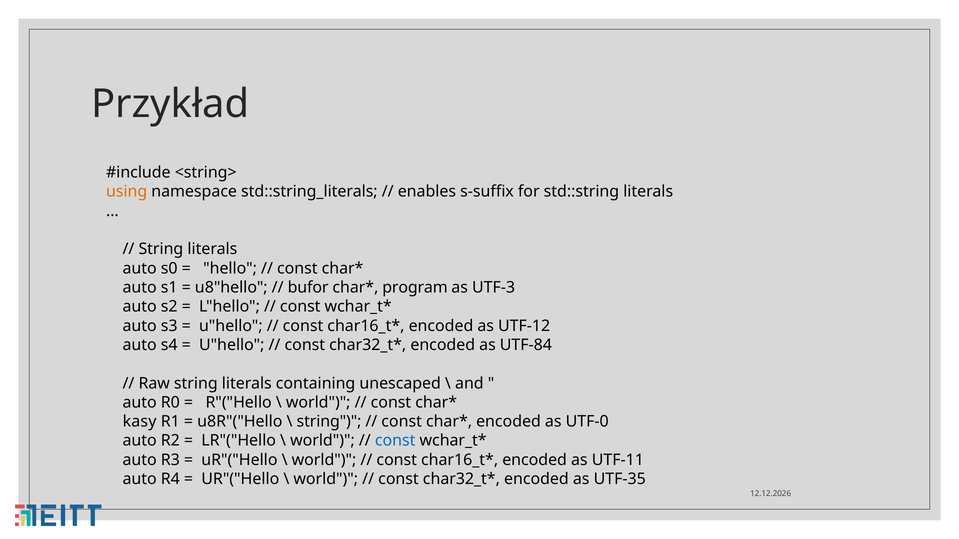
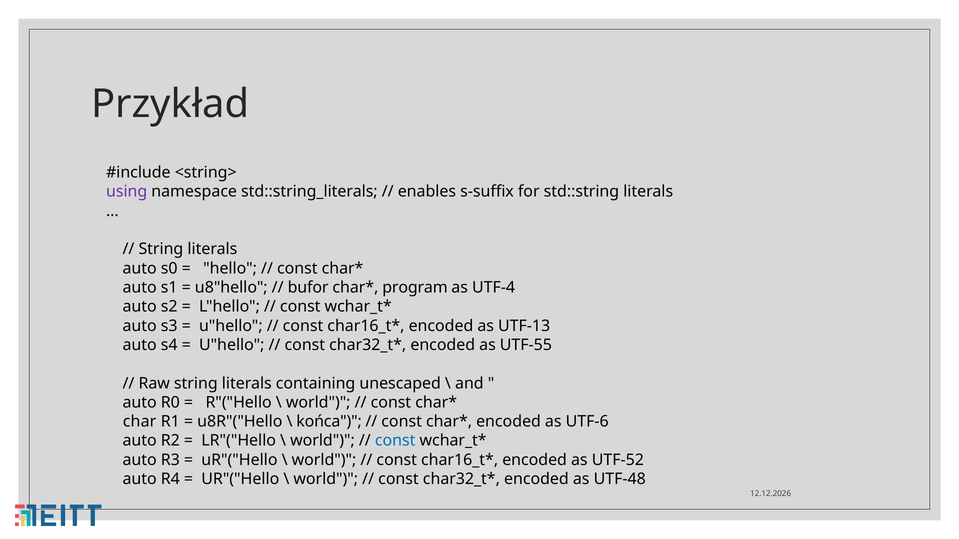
using colour: orange -> purple (127, 192)
UTF-3: UTF-3 -> UTF-4 (494, 288)
UTF-12: UTF-12 -> UTF-13 (524, 326)
UTF-84: UTF-84 -> UTF-55 (526, 345)
kasy: kasy -> char (140, 422)
string: string -> końca (329, 422)
UTF-0: UTF-0 -> UTF-6 (587, 422)
UTF-11: UTF-11 -> UTF-52 (618, 460)
UTF-35: UTF-35 -> UTF-48 (620, 479)
